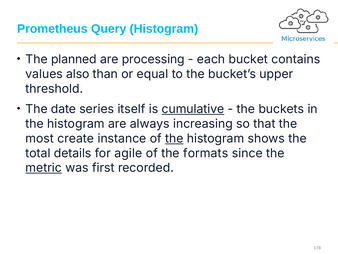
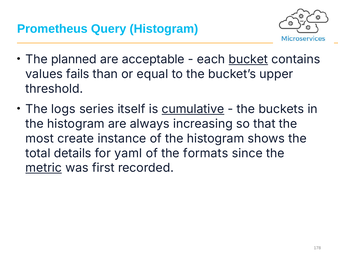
processing: processing -> acceptable (153, 59)
bucket underline: none -> present (248, 59)
also: also -> fails (78, 74)
date: date -> logs (63, 109)
the underline: present -> none (174, 138)
agile: agile -> yaml (128, 153)
